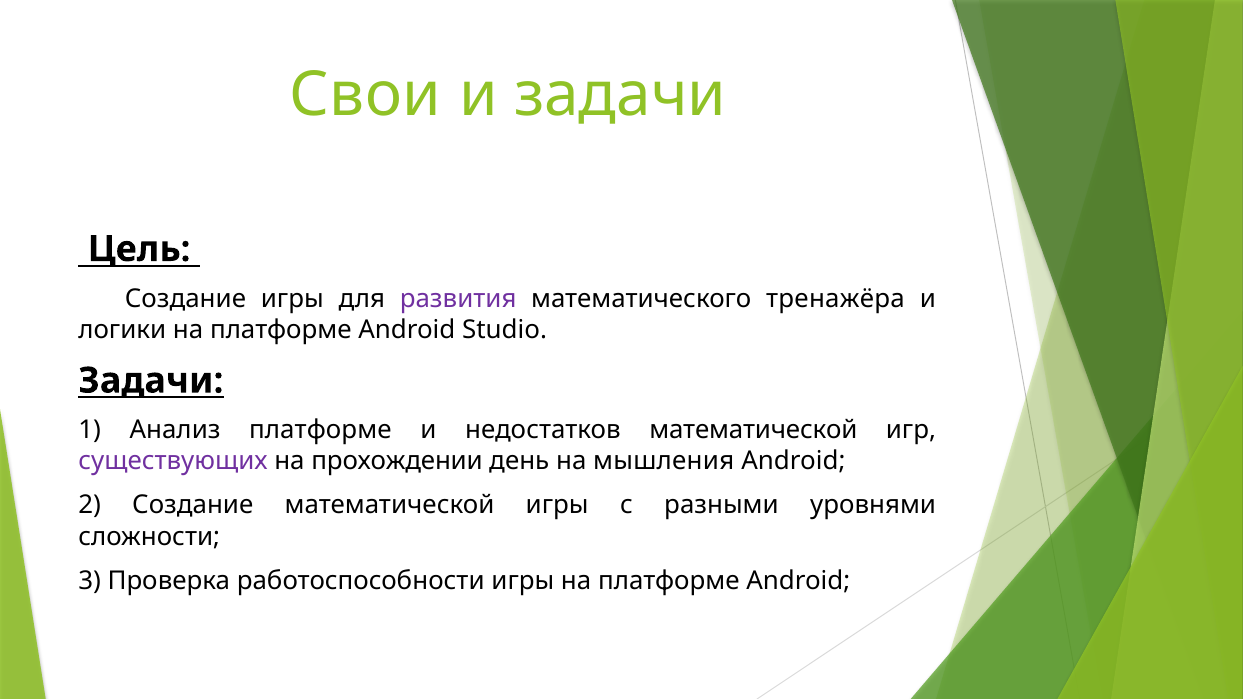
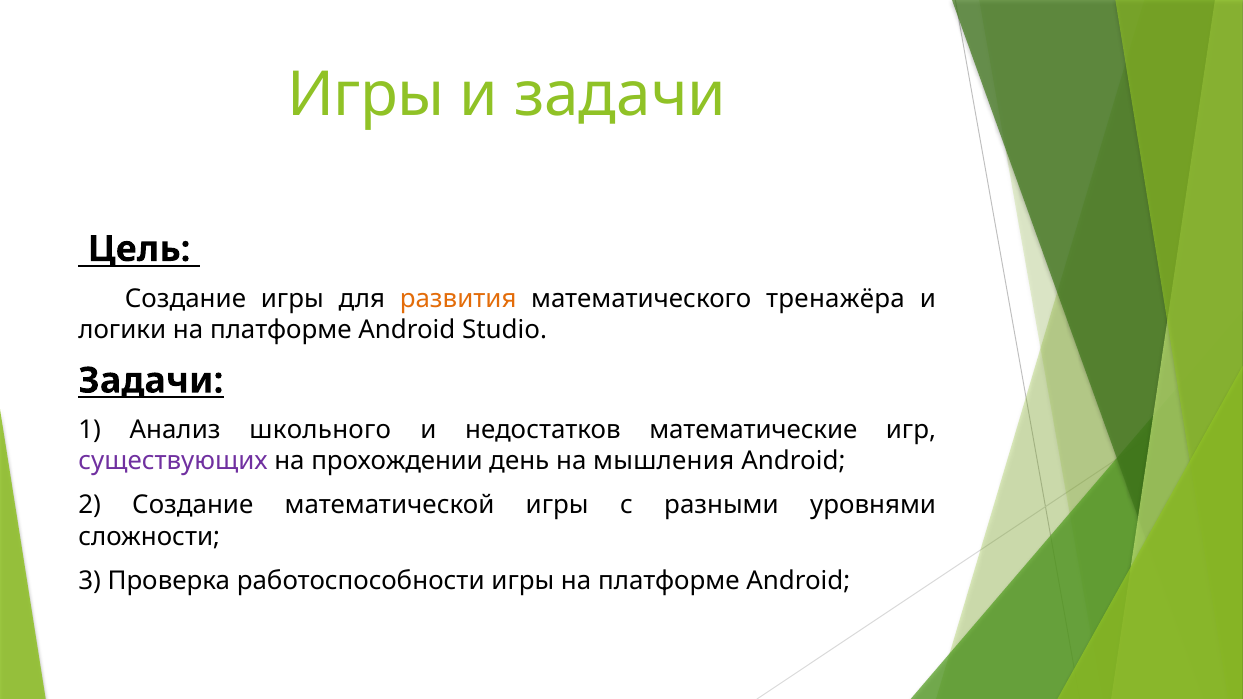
Свои: Свои -> Игры (366, 95)
развития colour: purple -> orange (458, 299)
Анализ платформе: платформе -> школьного (320, 430)
недостатков математической: математической -> математические (753, 430)
